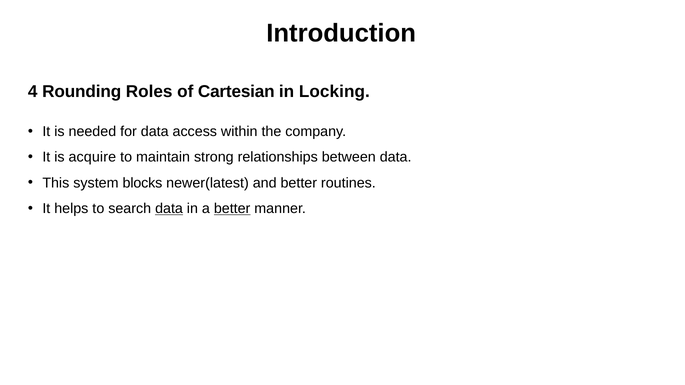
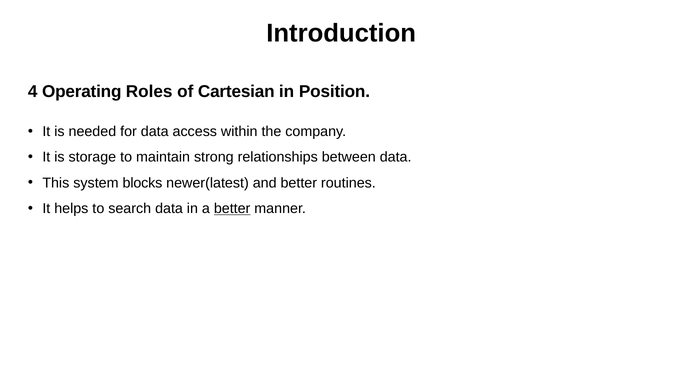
Rounding: Rounding -> Operating (82, 92)
Locking: Locking -> Position (334, 92)
acquire: acquire -> storage (92, 157)
data underline: present -> none (169, 209)
